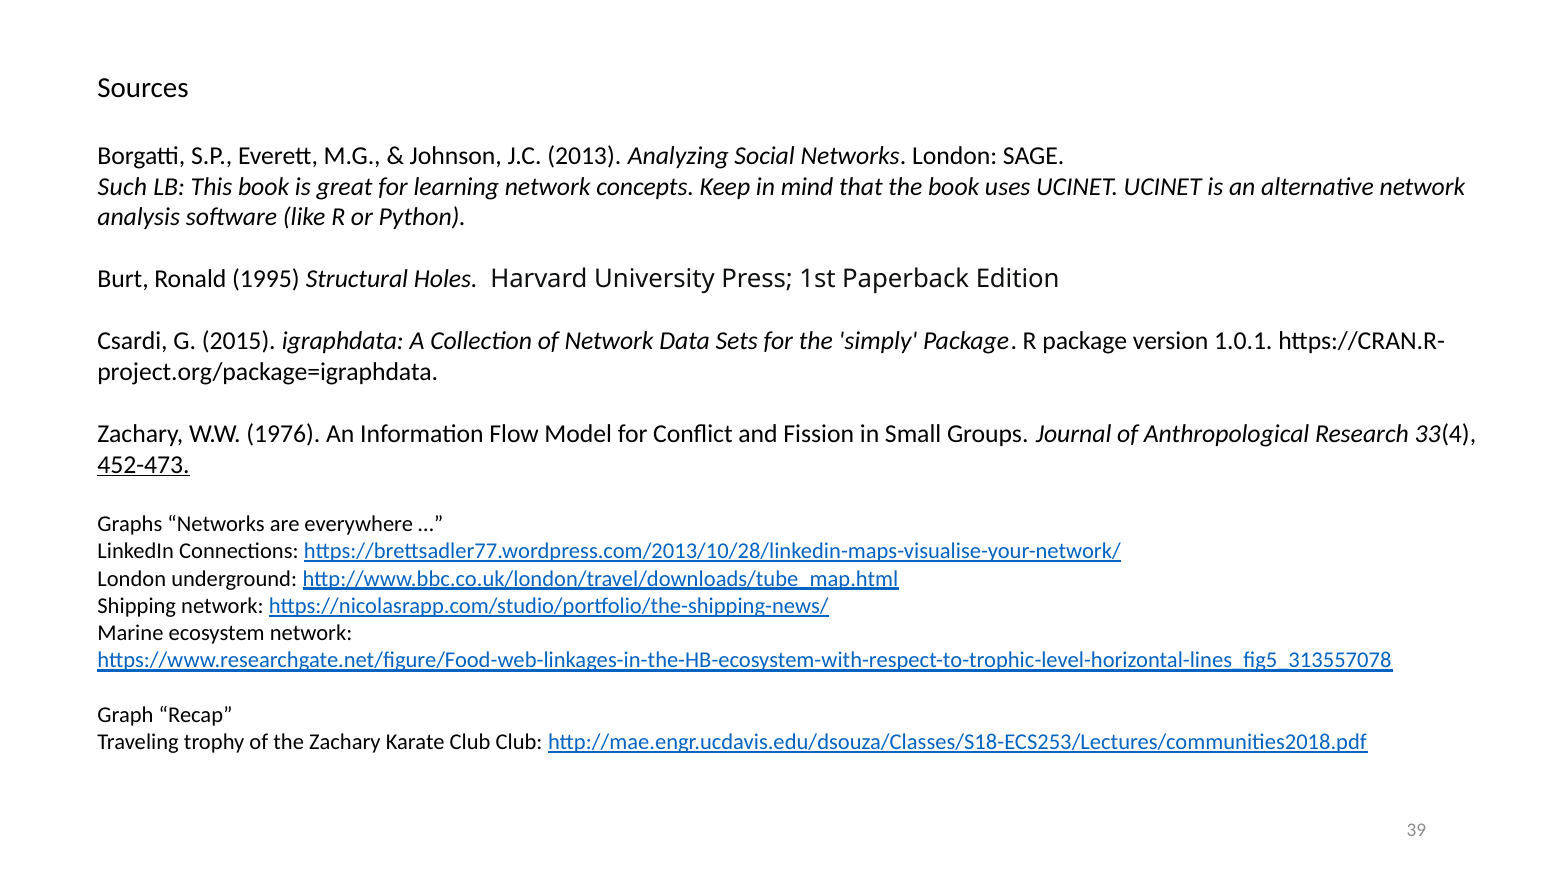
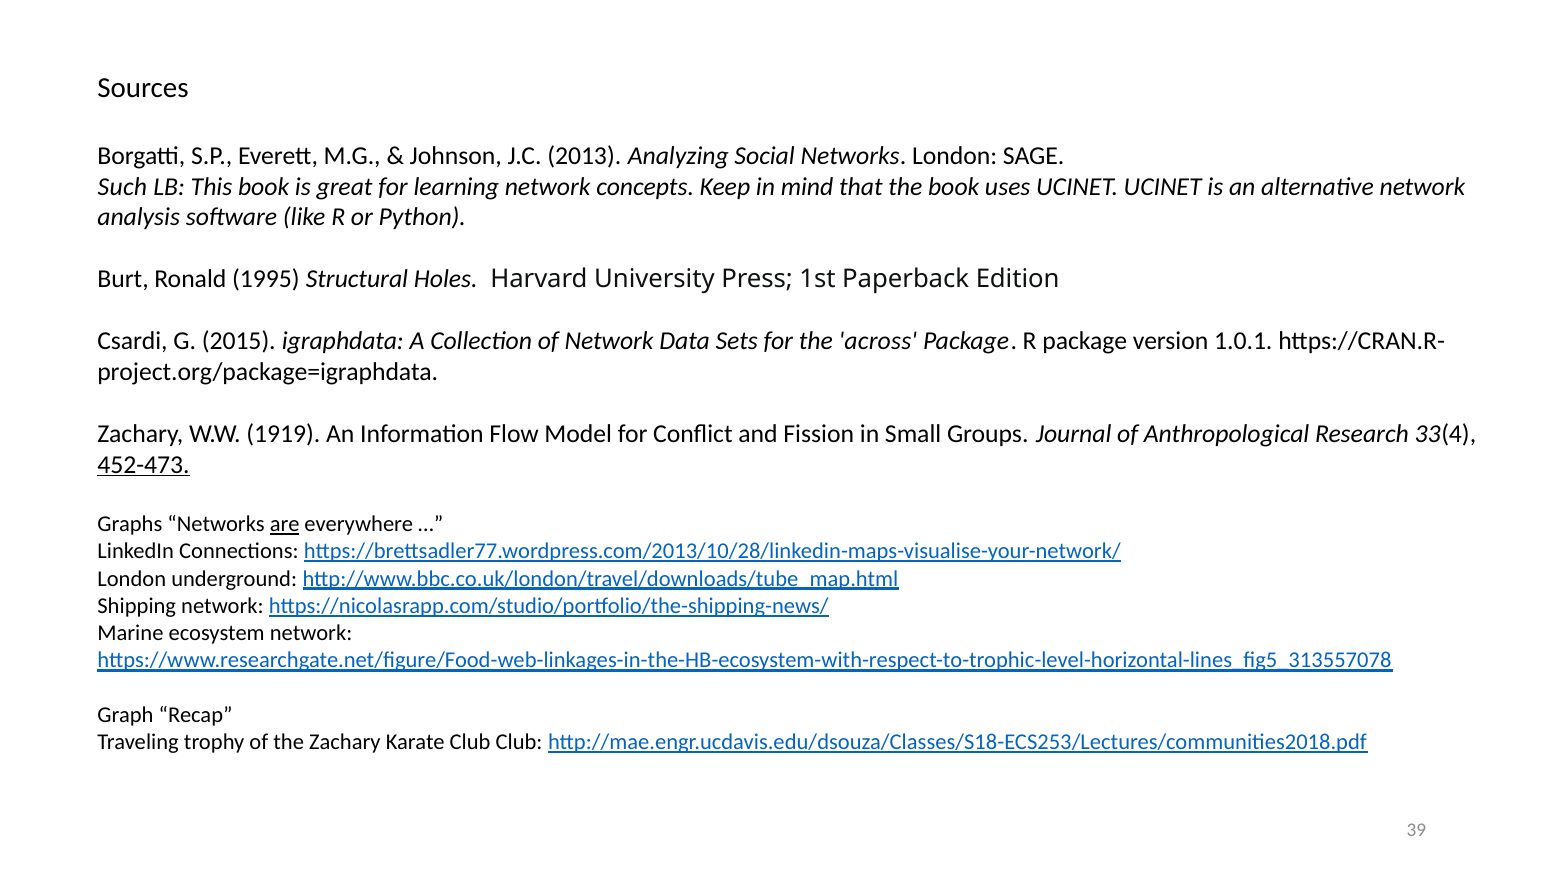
simply: simply -> across (878, 341)
1976: 1976 -> 1919 (283, 433)
are underline: none -> present (285, 524)
